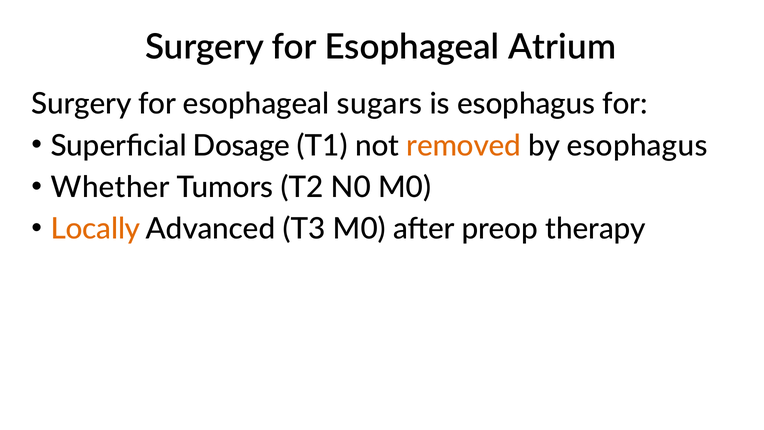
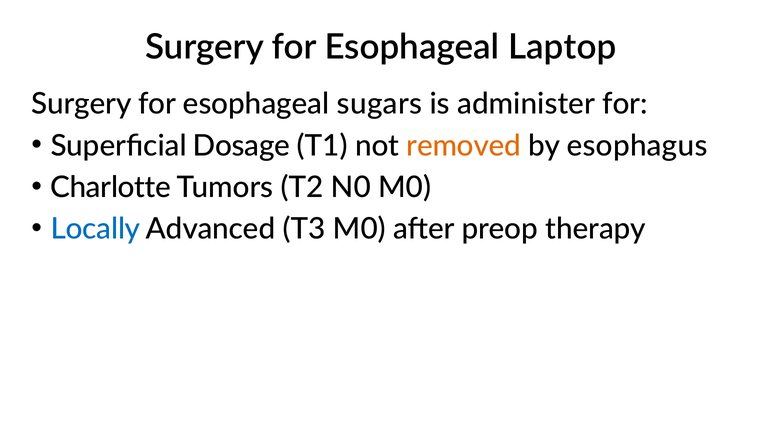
Atrium: Atrium -> Laptop (562, 47)
is esophagus: esophagus -> administer (526, 104)
Whether: Whether -> Charlotte (111, 187)
Locally colour: orange -> blue (95, 229)
